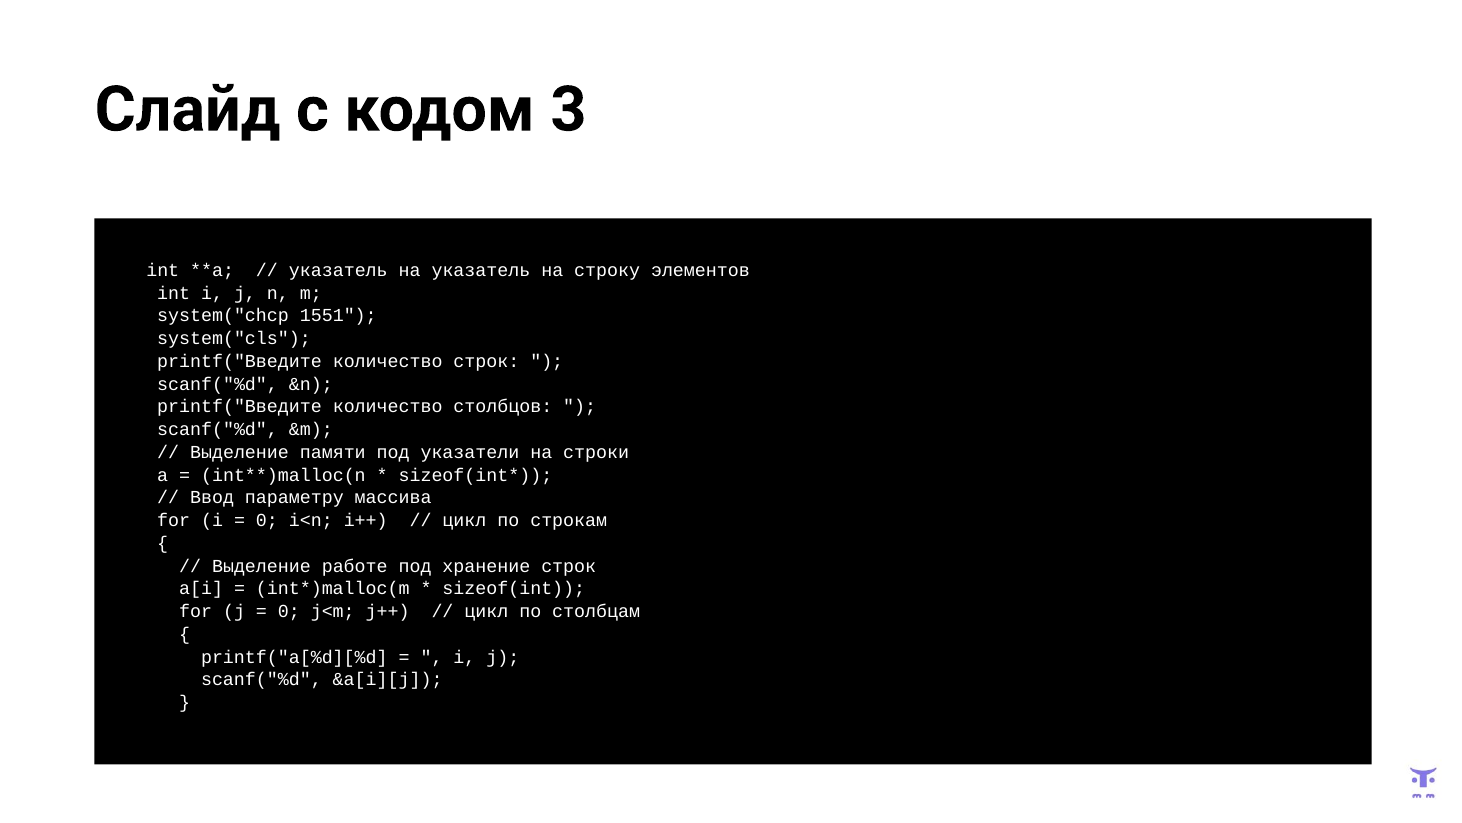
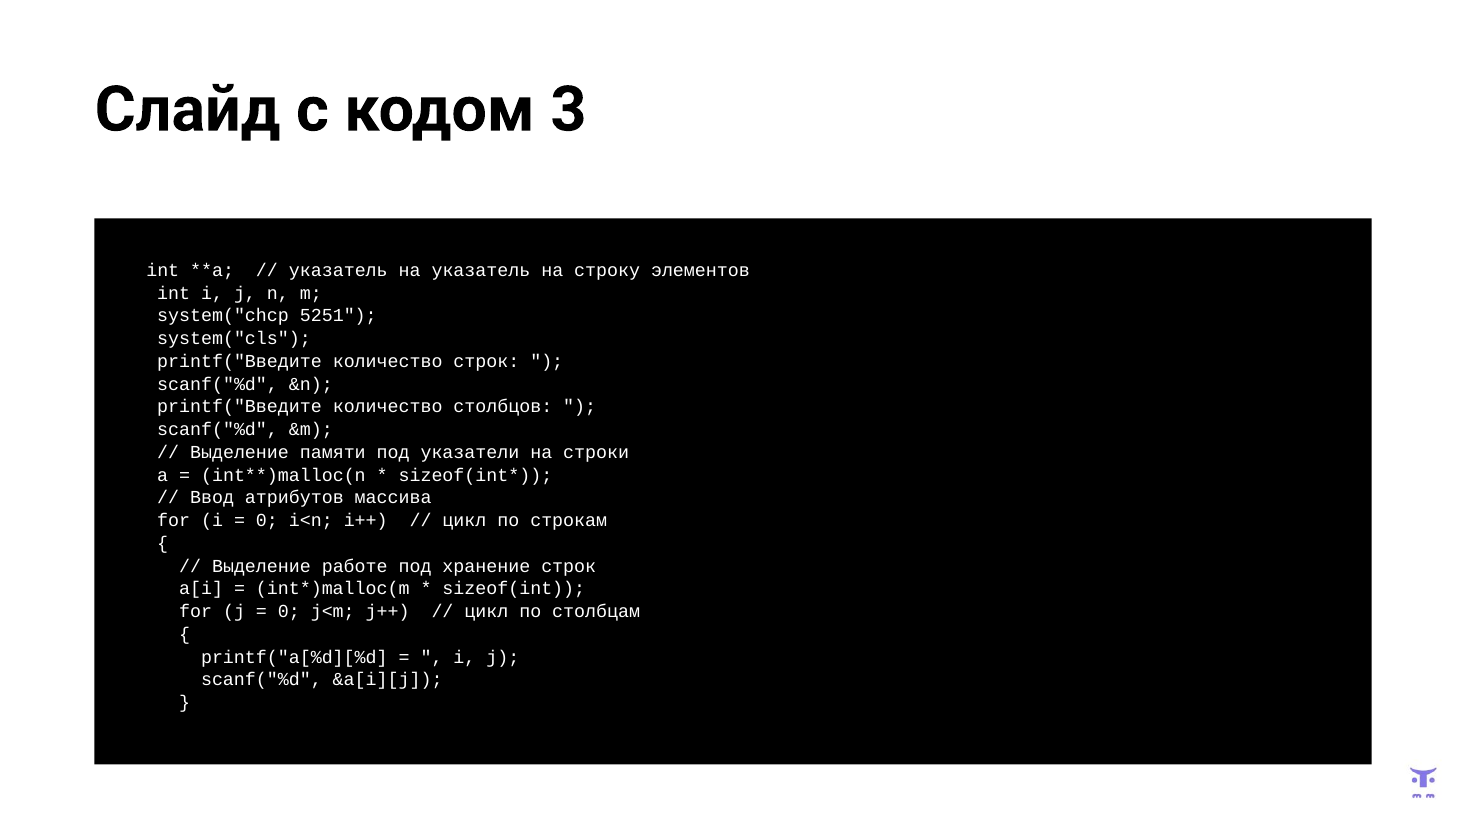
1551: 1551 -> 5251 (338, 316)
параметру: параметру -> атрибутов (294, 497)
